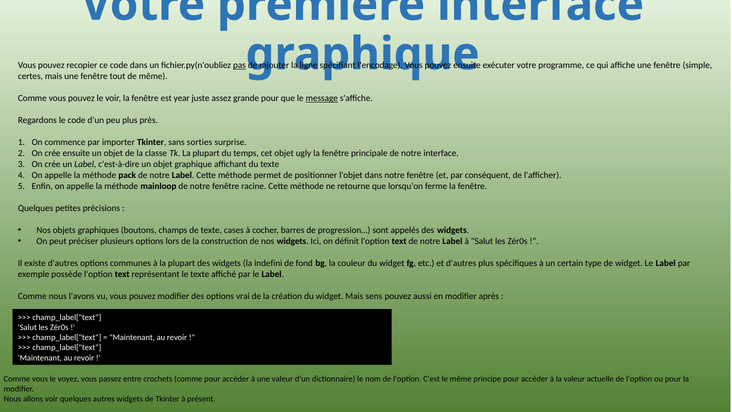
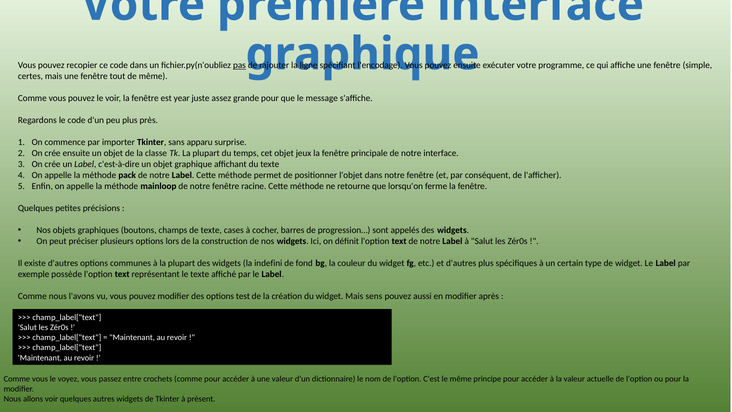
message underline: present -> none (322, 98)
sorties: sorties -> apparu (200, 142)
ugly: ugly -> jeux (304, 153)
vrai: vrai -> test (243, 296)
